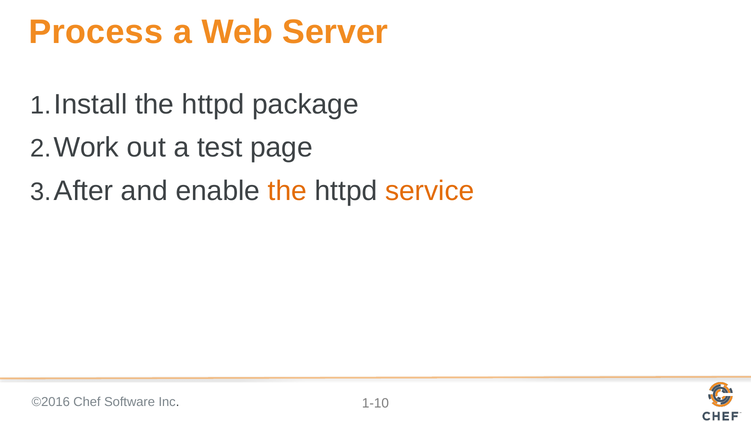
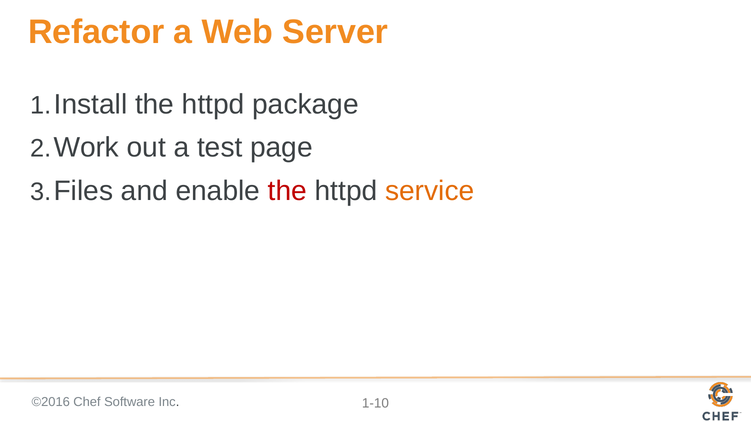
Process: Process -> Refactor (96, 32)
After: After -> Files (83, 191)
the colour: orange -> red (287, 191)
